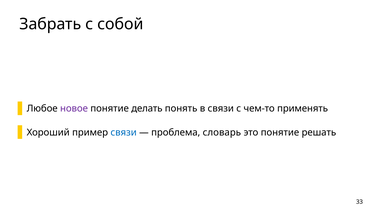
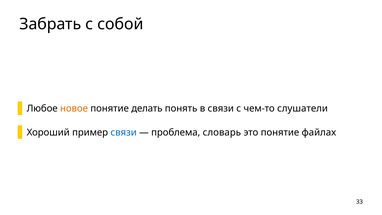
новое colour: purple -> orange (74, 108)
применять: применять -> слушатели (302, 108)
решать: решать -> файлах (319, 132)
